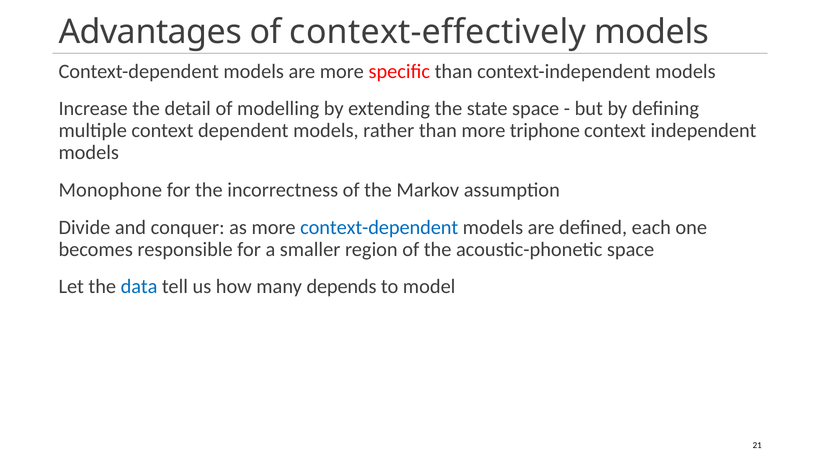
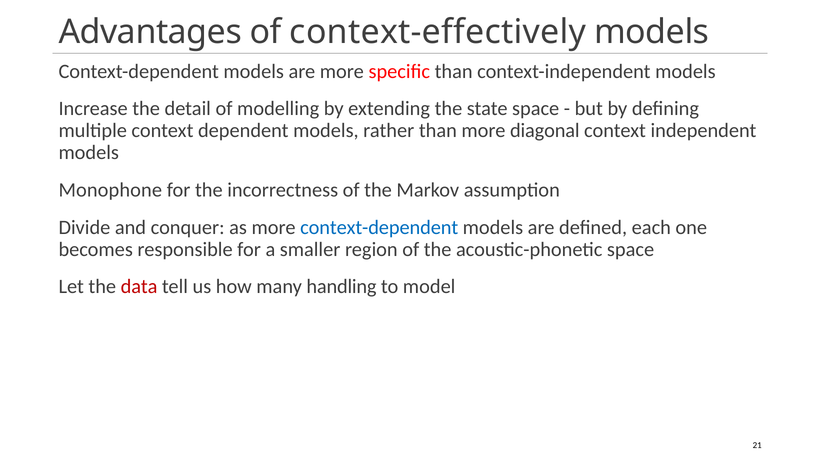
triphone: triphone -> diagonal (545, 131)
data colour: blue -> red (139, 286)
depends: depends -> handling (342, 286)
